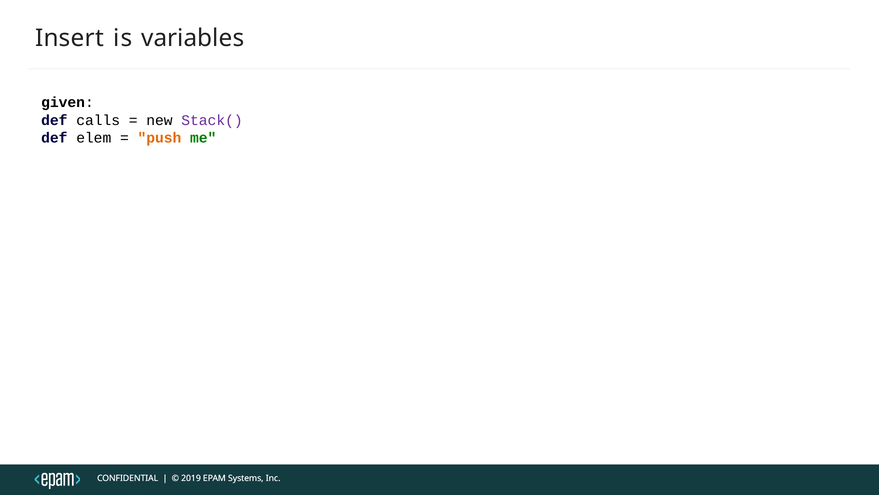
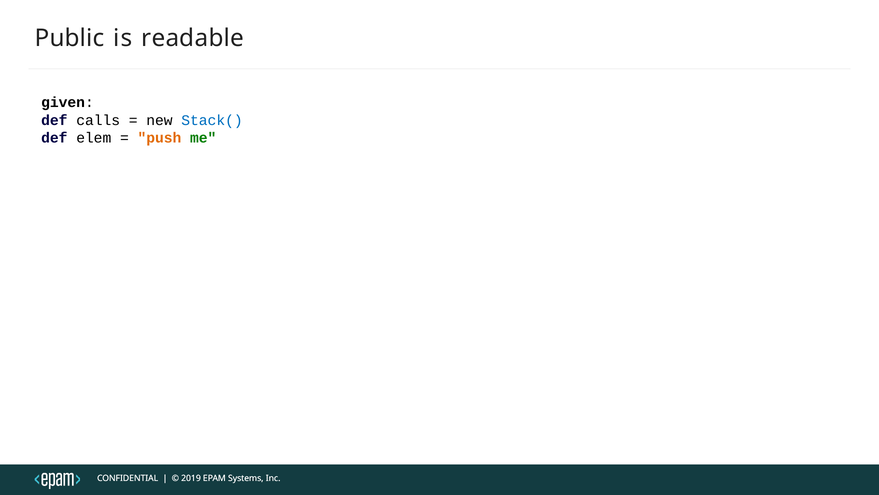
Insert: Insert -> Public (70, 38)
variables: variables -> readable (193, 38)
Stack( colour: purple -> blue (212, 120)
